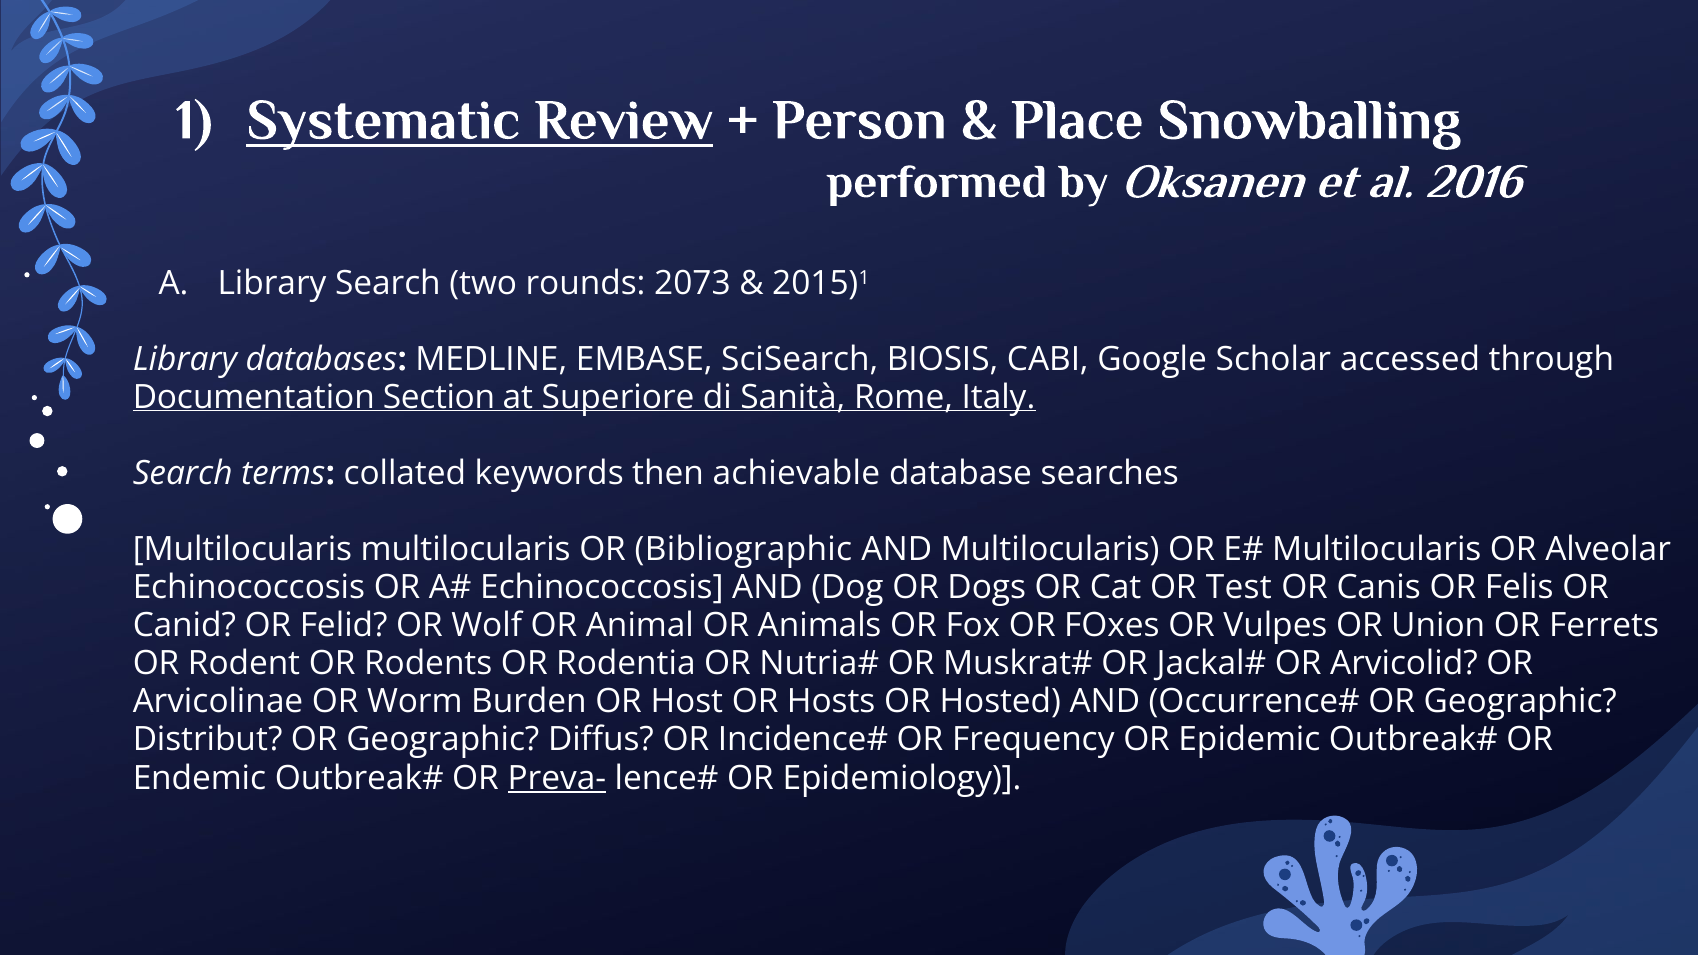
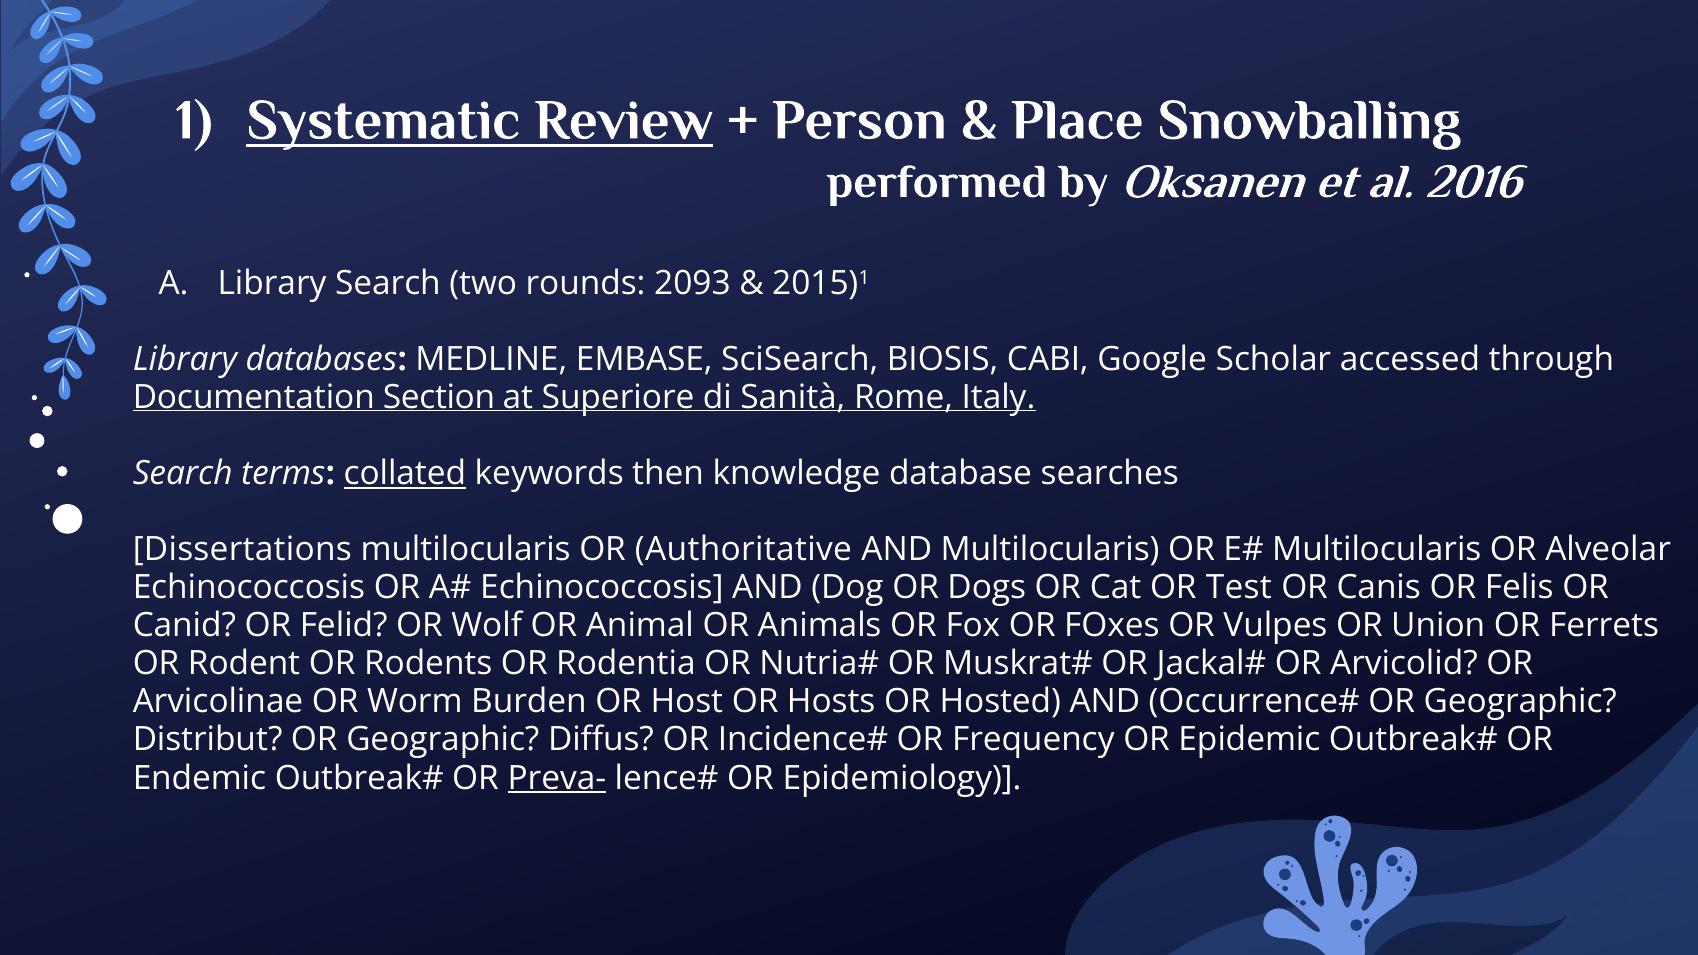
2073: 2073 -> 2093 (692, 283)
collated underline: none -> present (405, 473)
achievable: achievable -> knowledge (797, 473)
Multilocularis: Multilocularis -> Dissertations (242, 549)
Bibliographic: Bibliographic -> Authoritative (743, 549)
